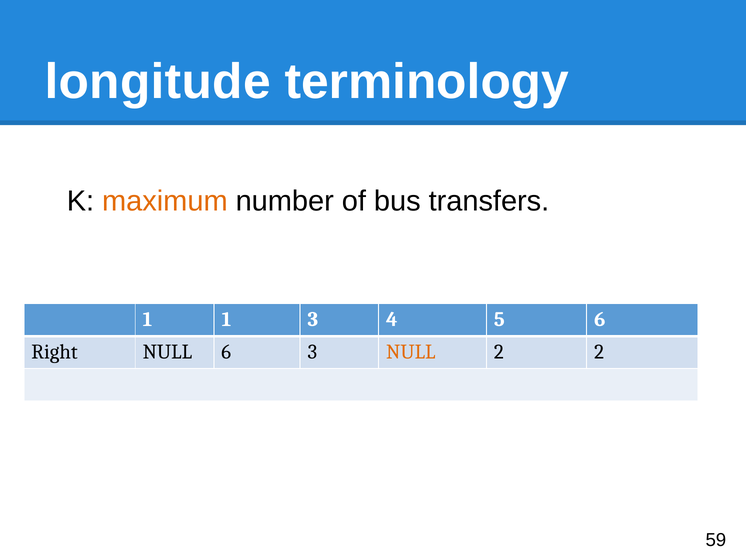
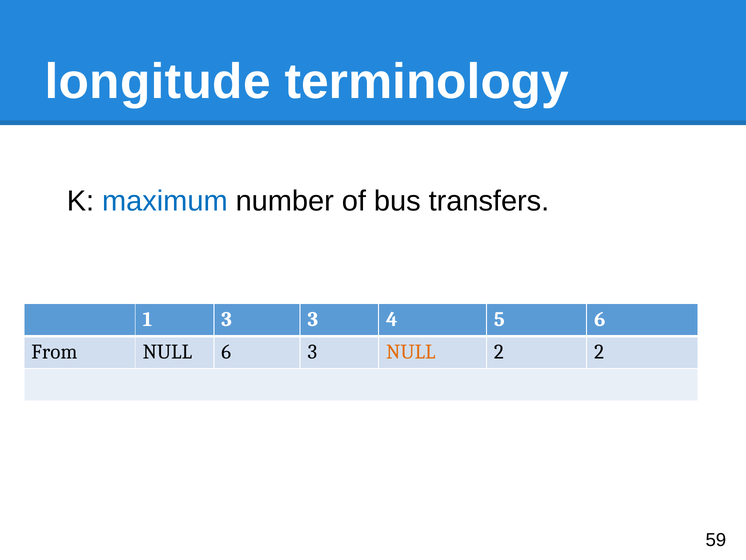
maximum colour: orange -> blue (165, 201)
1 1: 1 -> 3 (227, 319)
Right: Right -> From (54, 351)
